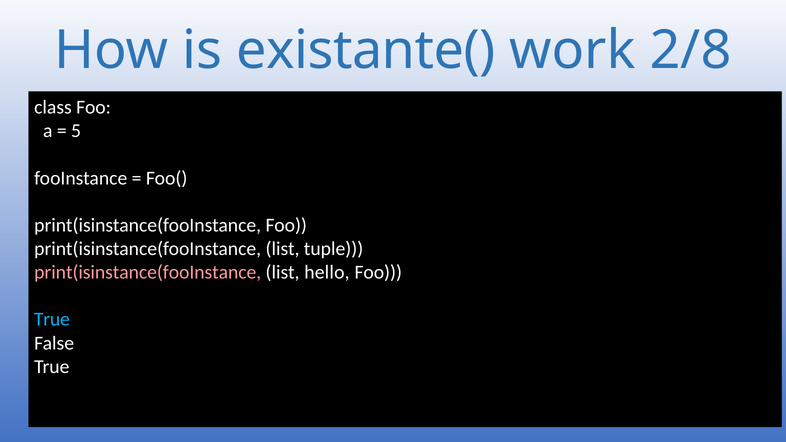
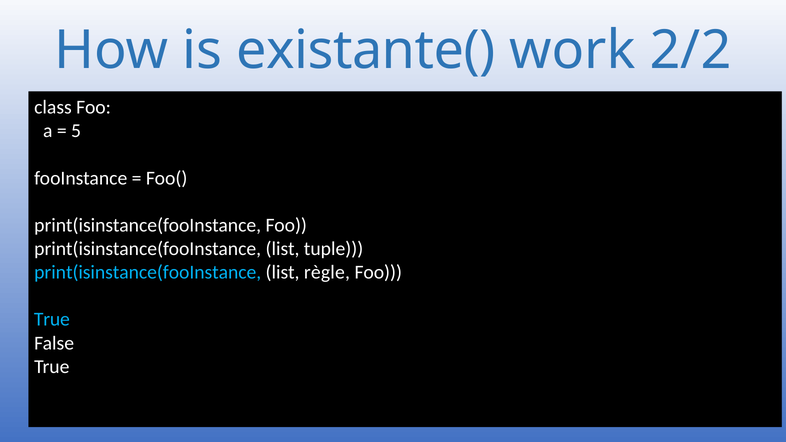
2/8: 2/8 -> 2/2 (691, 50)
print(isinstance(fooInstance colour: pink -> light blue (148, 272)
hello: hello -> règle (327, 272)
